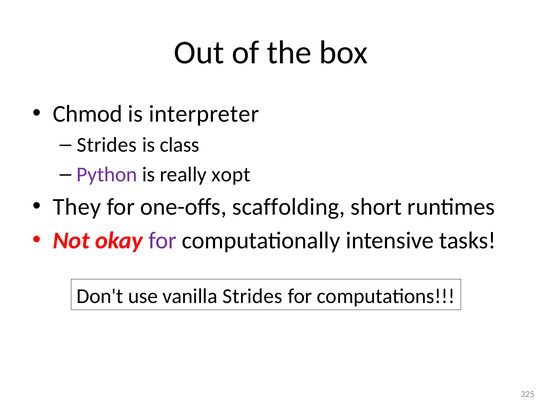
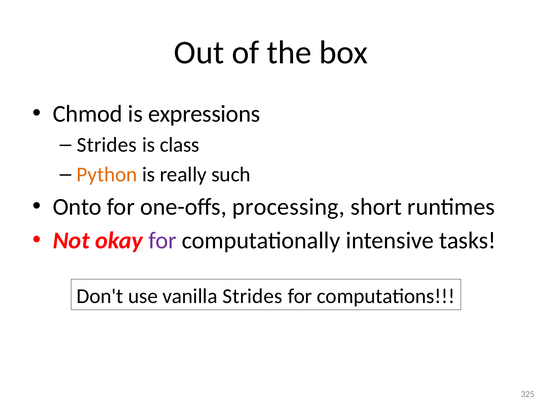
interpreter: interpreter -> expressions (204, 114)
Python colour: purple -> orange (107, 174)
xopt: xopt -> such (231, 174)
They: They -> Onto (77, 207)
scaffolding: scaffolding -> processing (289, 207)
